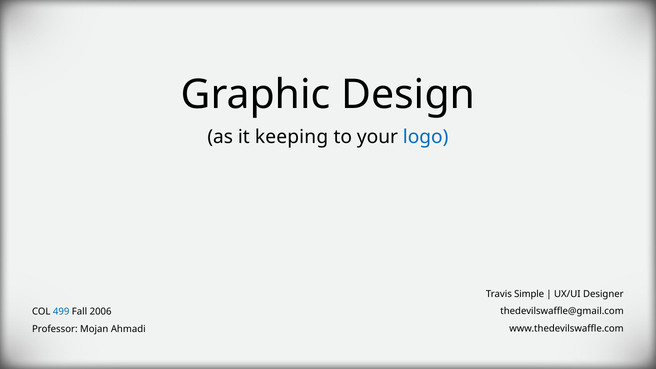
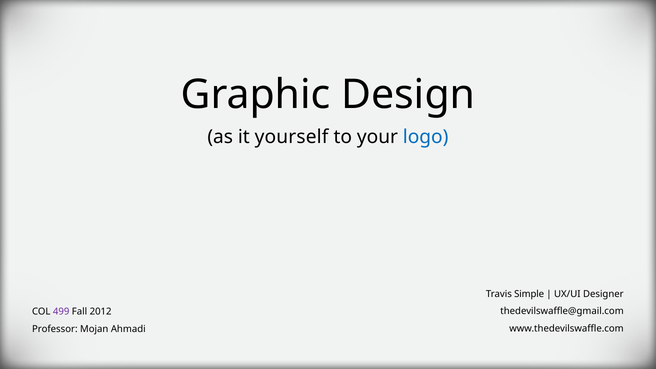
keeping: keeping -> yourself (292, 137)
499 colour: blue -> purple (61, 312)
2006: 2006 -> 2012 (101, 312)
